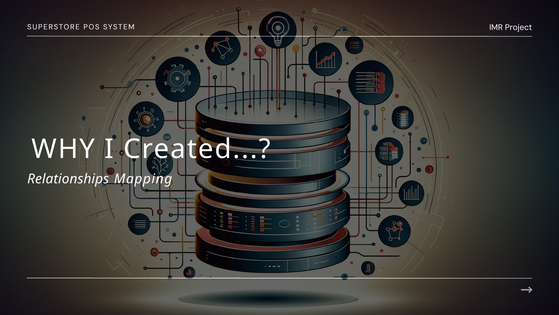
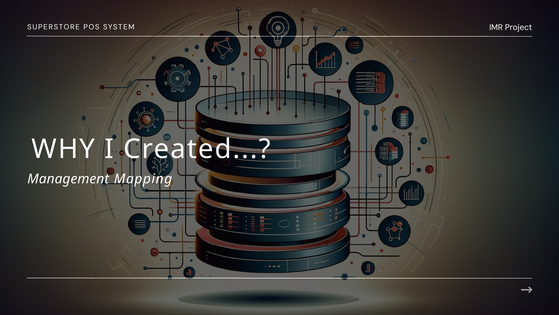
Relationships: Relationships -> Management (68, 179)
